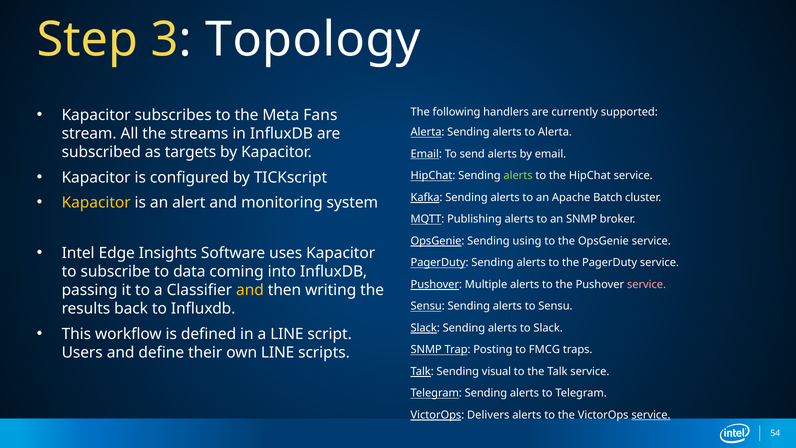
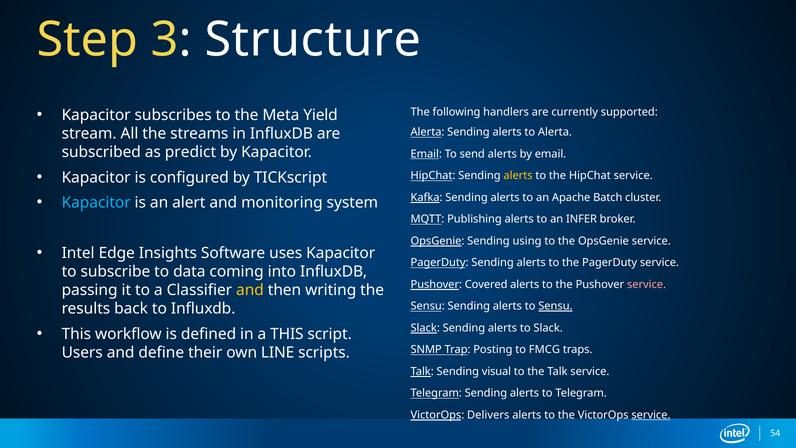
Topology: Topology -> Structure (313, 40)
Fans: Fans -> Yield (321, 115)
targets: targets -> predict (190, 152)
alerts colour: light green -> yellow (518, 176)
Kapacitor colour: yellow -> light blue (96, 203)
an SNMP: SNMP -> INFER (581, 219)
Multiple: Multiple -> Covered (486, 284)
Sensu underline: none -> present (555, 306)
a LINE: LINE -> THIS (287, 334)
